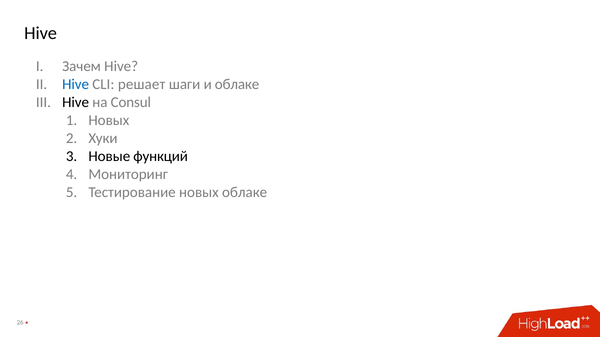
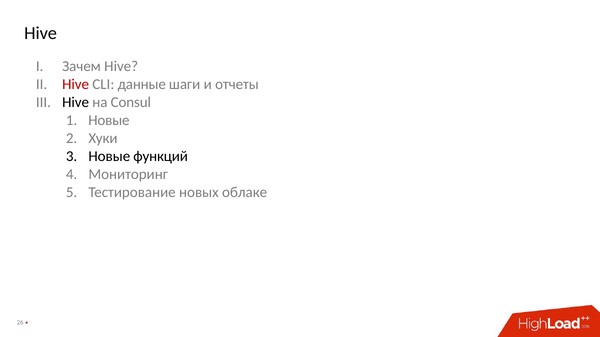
Hive colour: blue -> red (76, 84)
решает: решает -> данные (142, 84)
и облаке: облаке -> отчеты (237, 84)
Новых: Новых -> Новые (109, 120)
